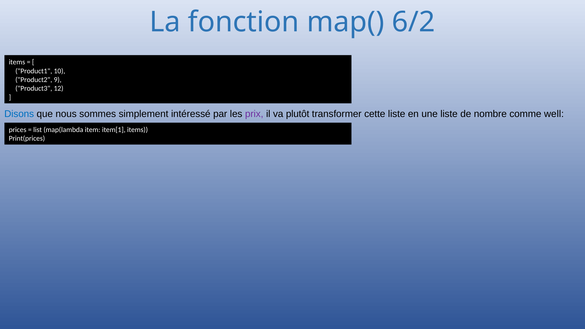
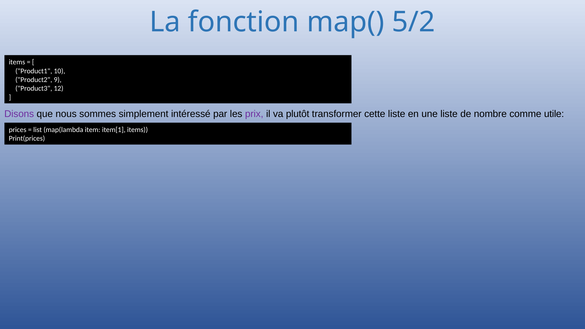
6/2: 6/2 -> 5/2 (414, 22)
Disons colour: blue -> purple (19, 114)
well: well -> utile (554, 114)
